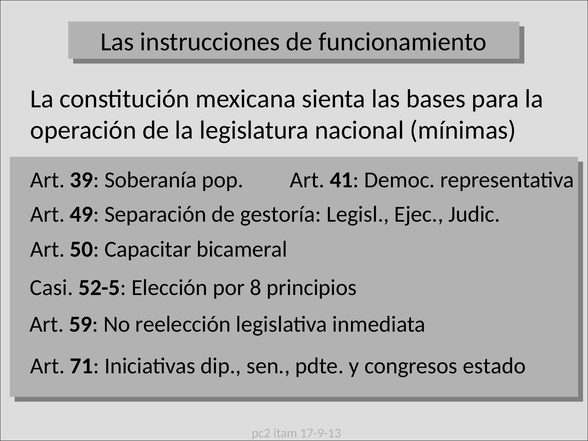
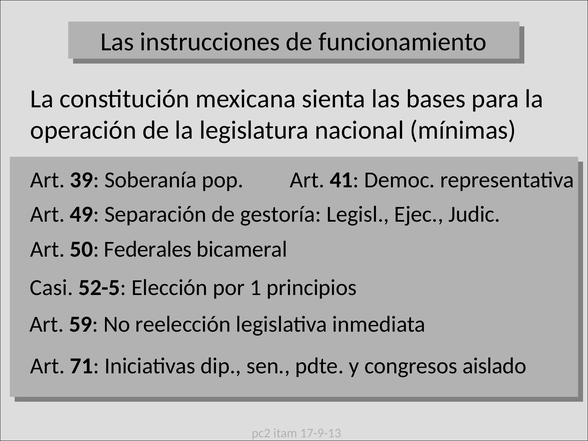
Capacitar: Capacitar -> Federales (148, 249)
8: 8 -> 1 (256, 288)
estado: estado -> aislado (494, 366)
